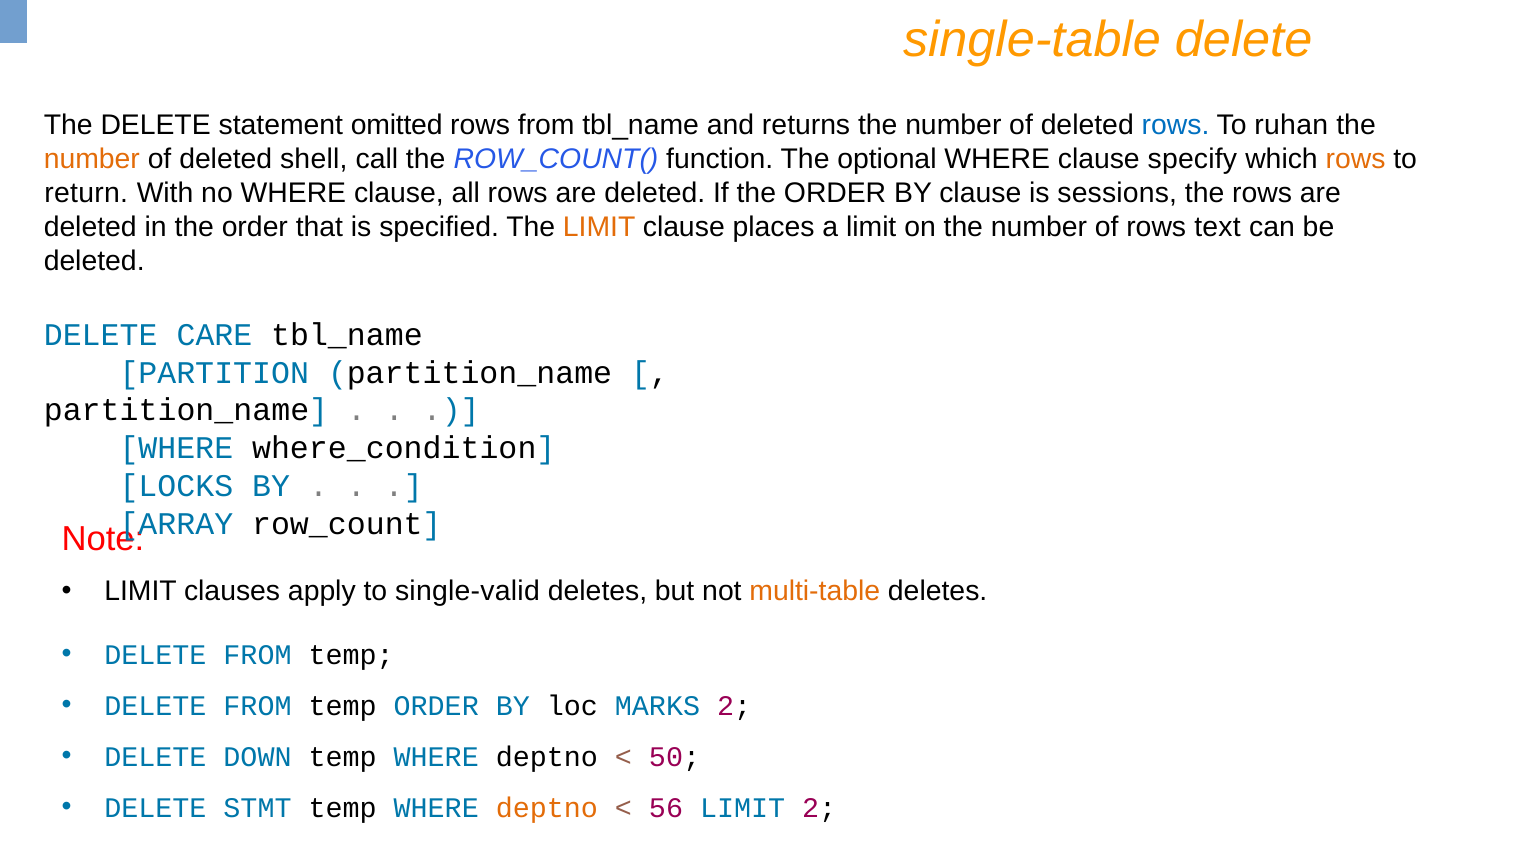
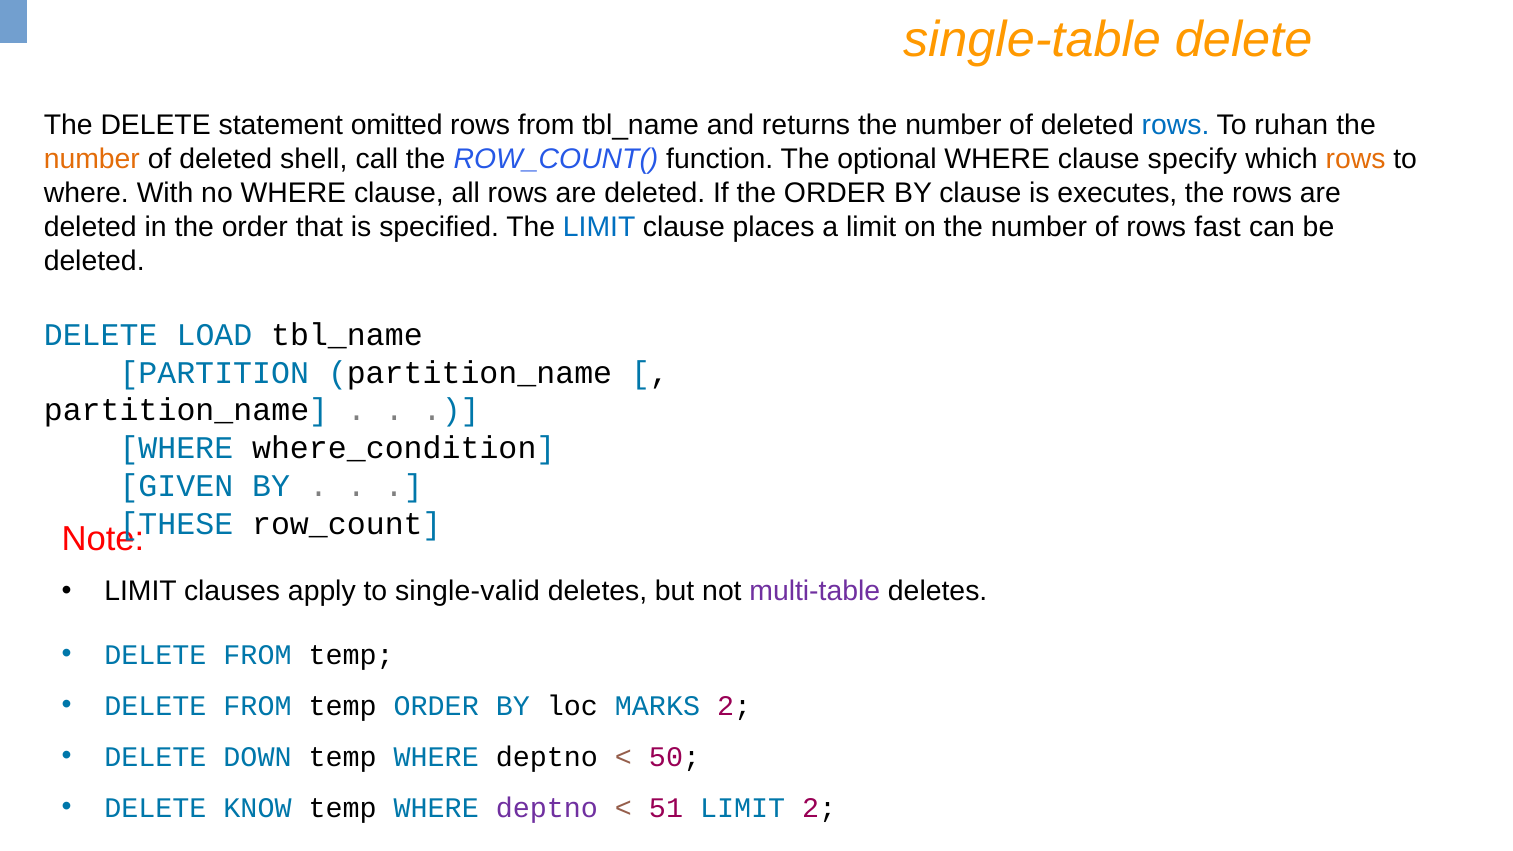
return: return -> where (86, 193)
sessions: sessions -> executes (1117, 193)
LIMIT colour: orange -> blue (599, 227)
text: text -> fast (1218, 227)
CARE: CARE -> LOAD (214, 335)
LOCKS: LOCKS -> GIVEN (176, 486)
ARRAY: ARRAY -> THESE (176, 524)
multi-table colour: orange -> purple (815, 591)
STMT: STMT -> KNOW (258, 808)
deptno colour: orange -> purple (547, 808)
56: 56 -> 51 (666, 808)
